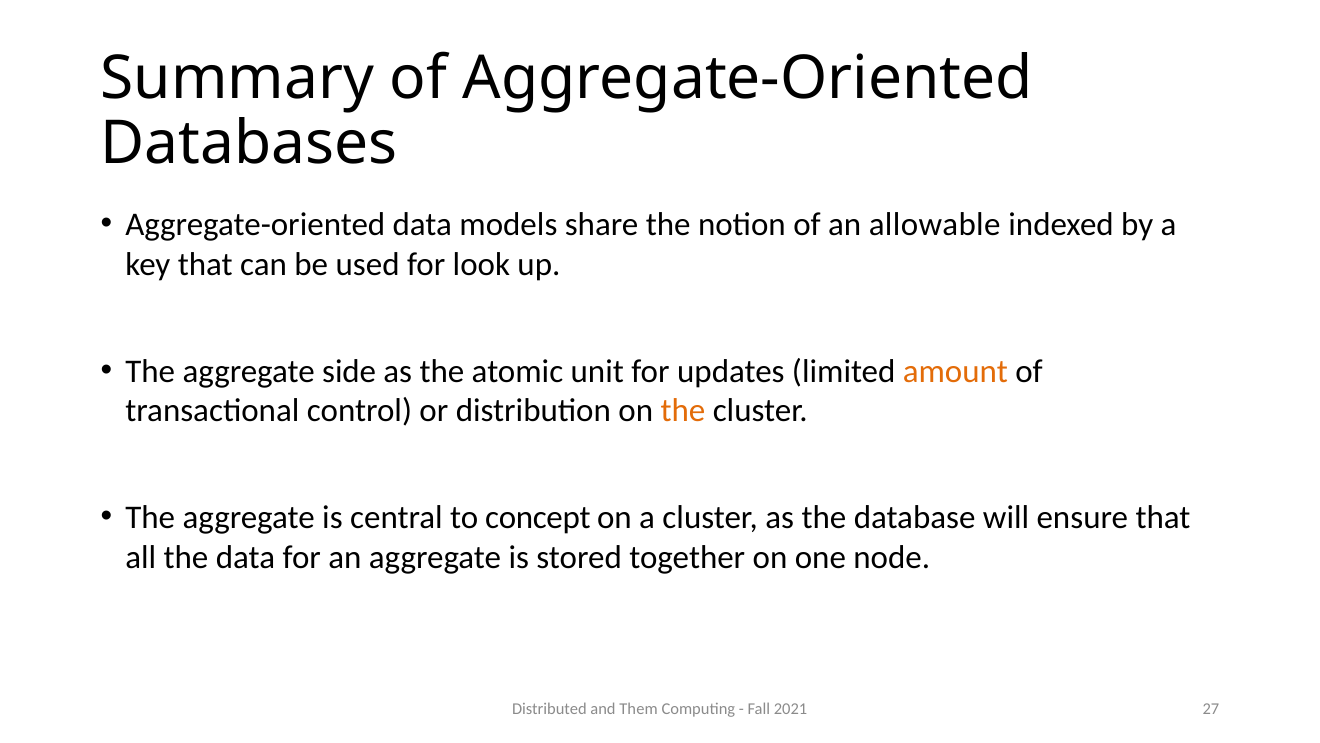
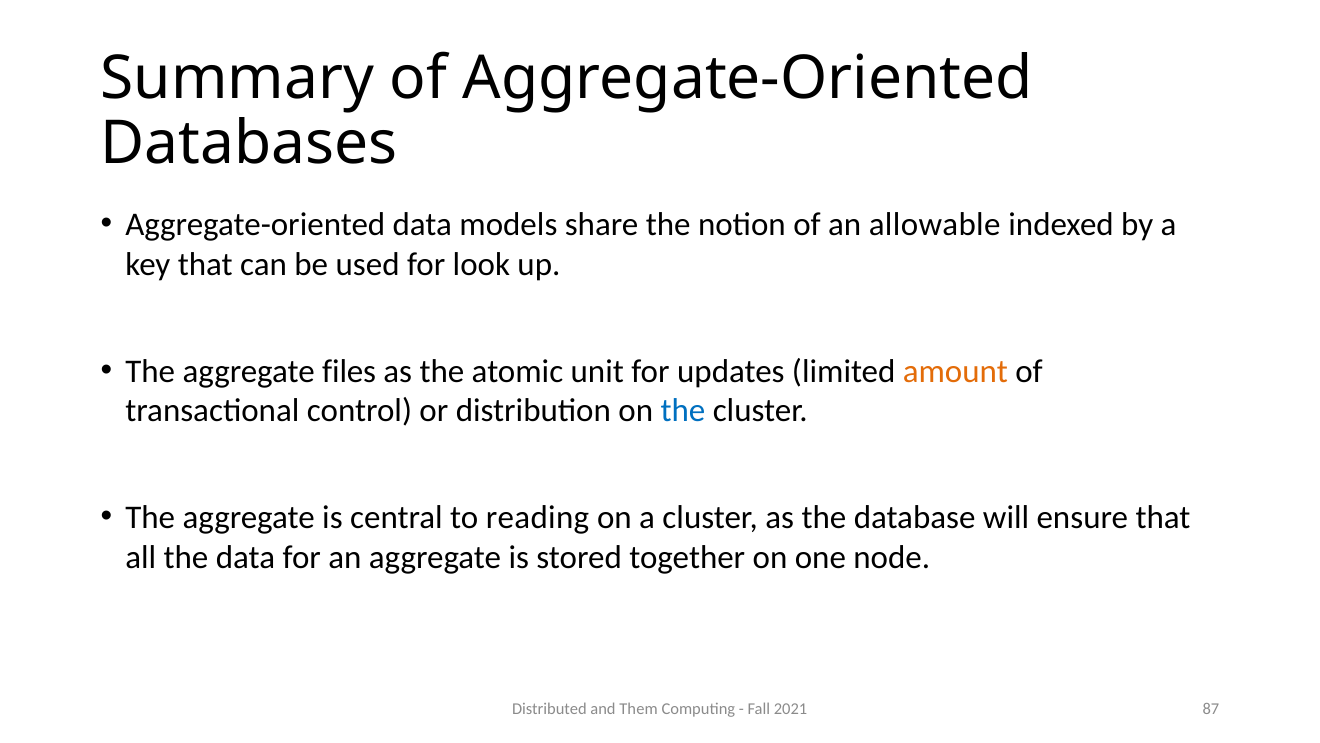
side: side -> files (349, 371)
the colour: orange -> blue (683, 411)
concept: concept -> reading (538, 517)
27: 27 -> 87 (1211, 709)
